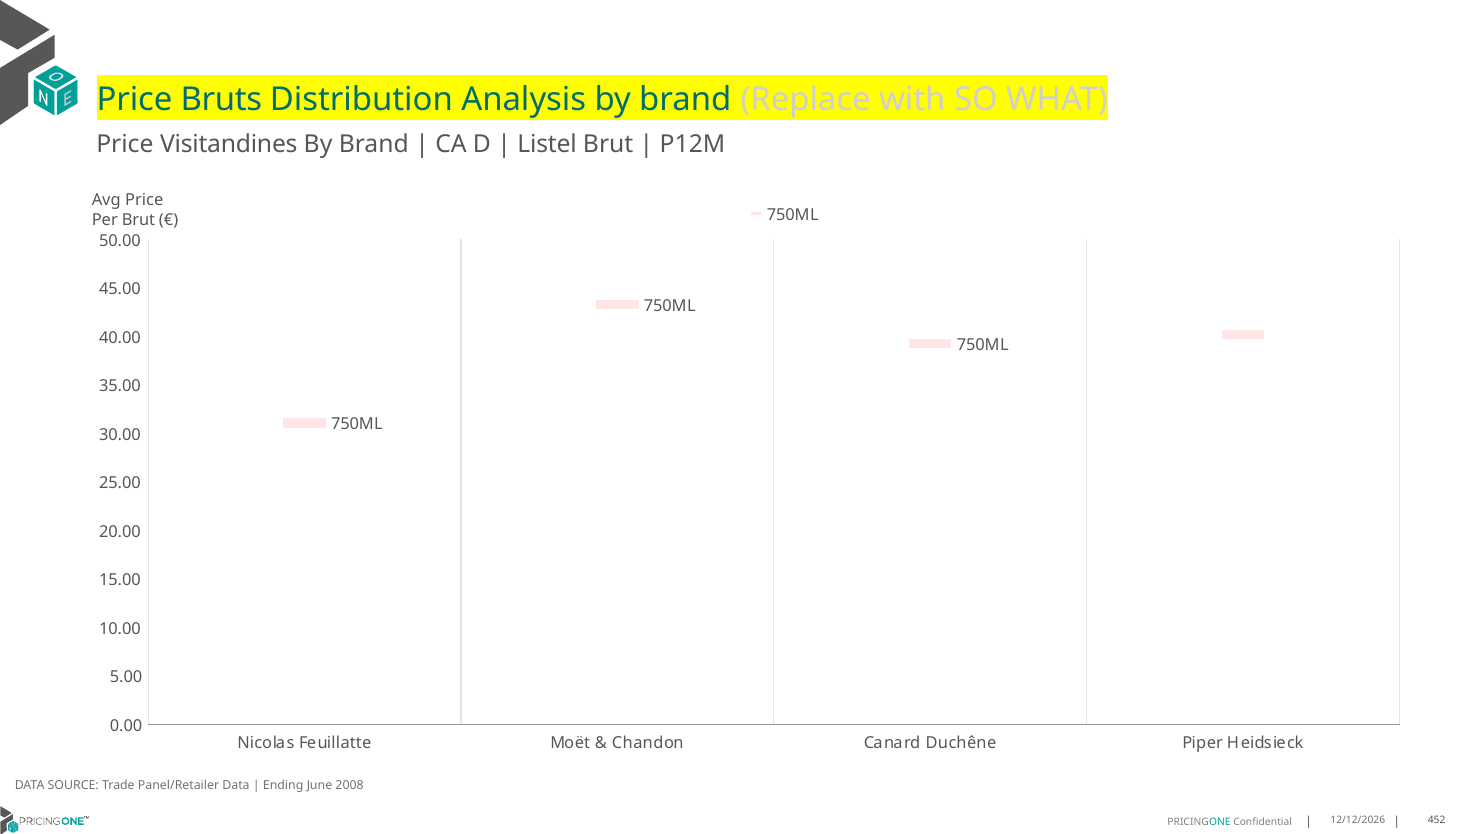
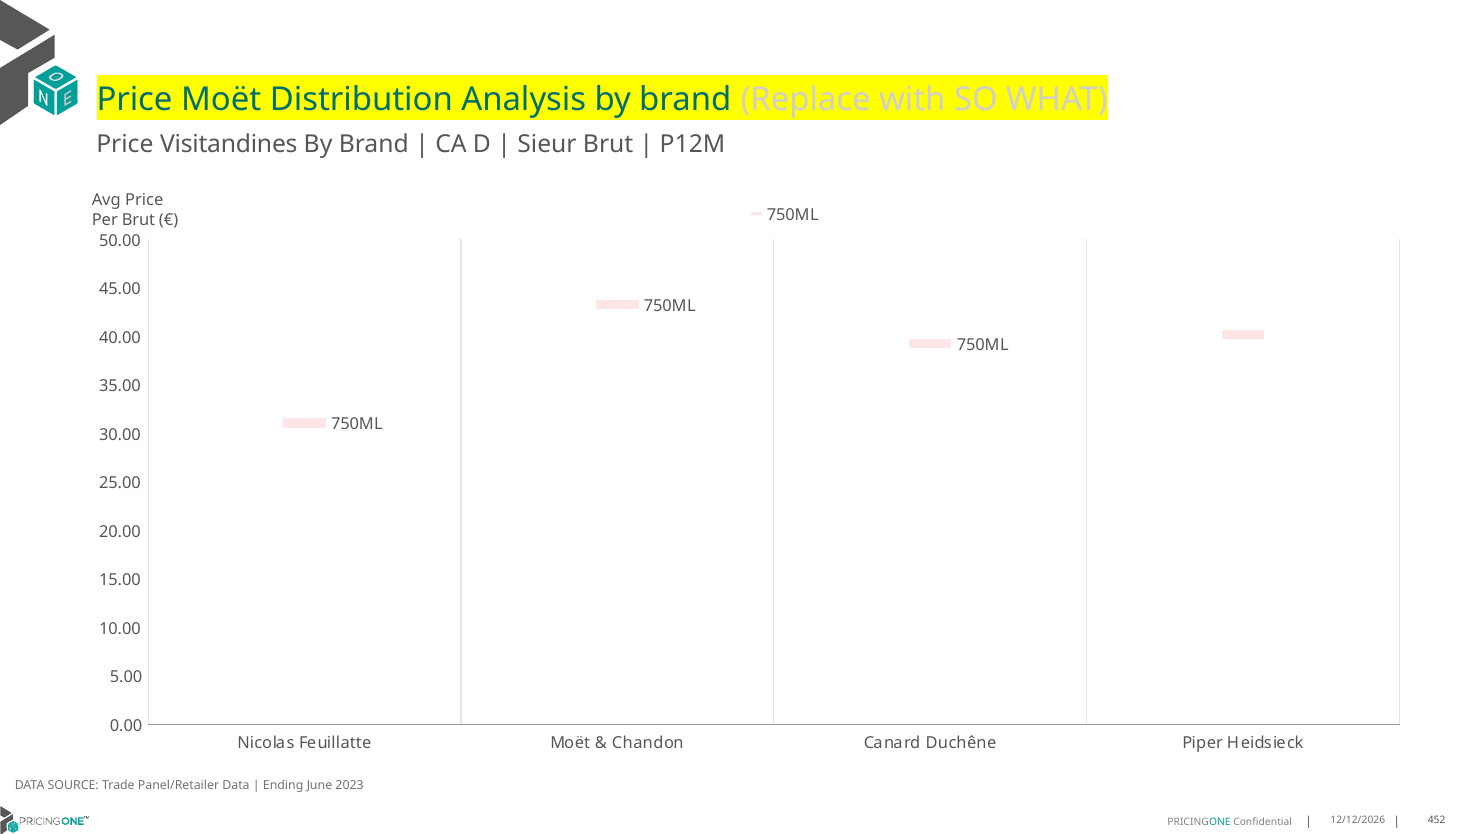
Price Bruts: Bruts -> Moët (221, 100)
Listel: Listel -> Sieur (547, 144)
2008: 2008 -> 2023 (350, 785)
